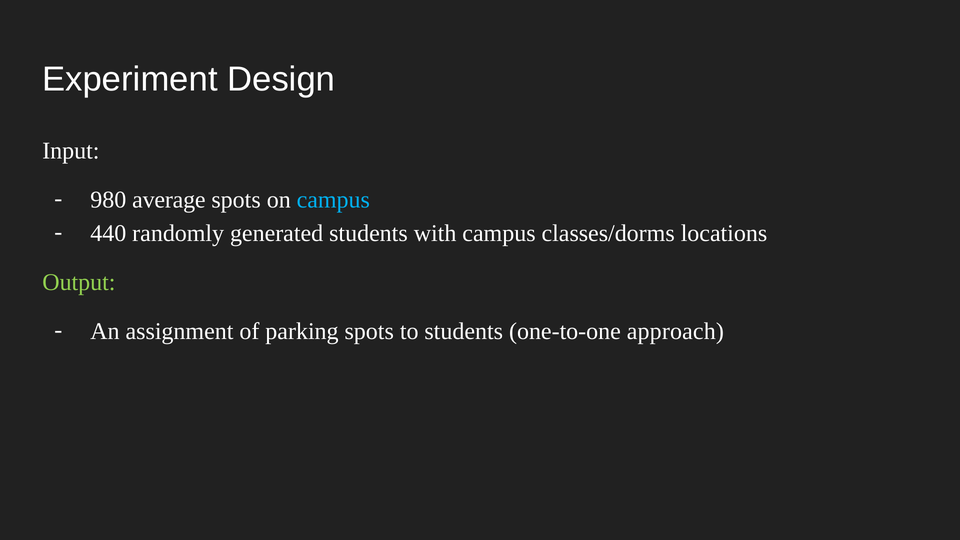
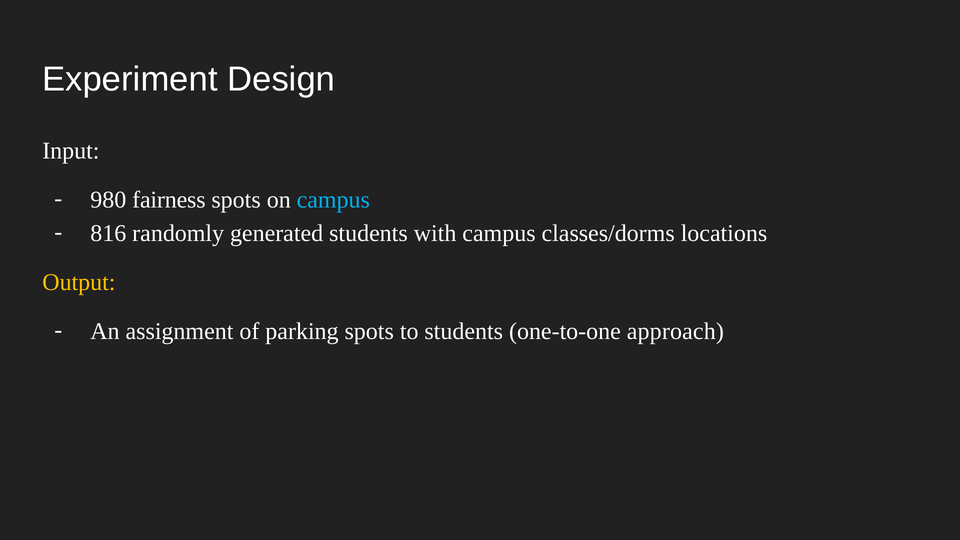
average: average -> fairness (169, 200)
440: 440 -> 816 (108, 233)
Output colour: light green -> yellow (79, 282)
